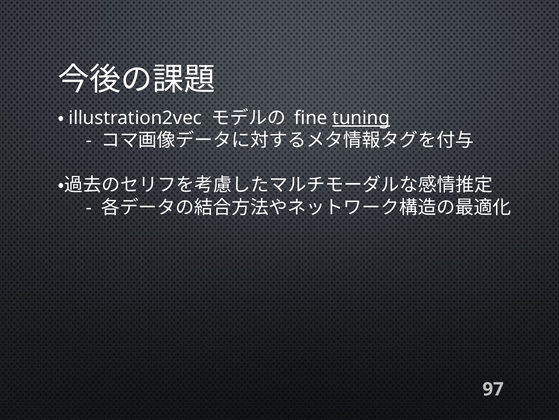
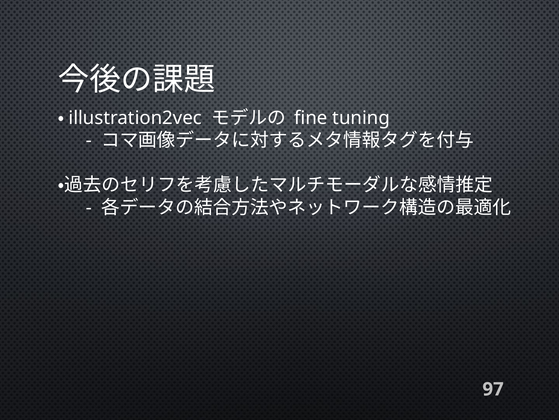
tuning underline: present -> none (361, 118)
